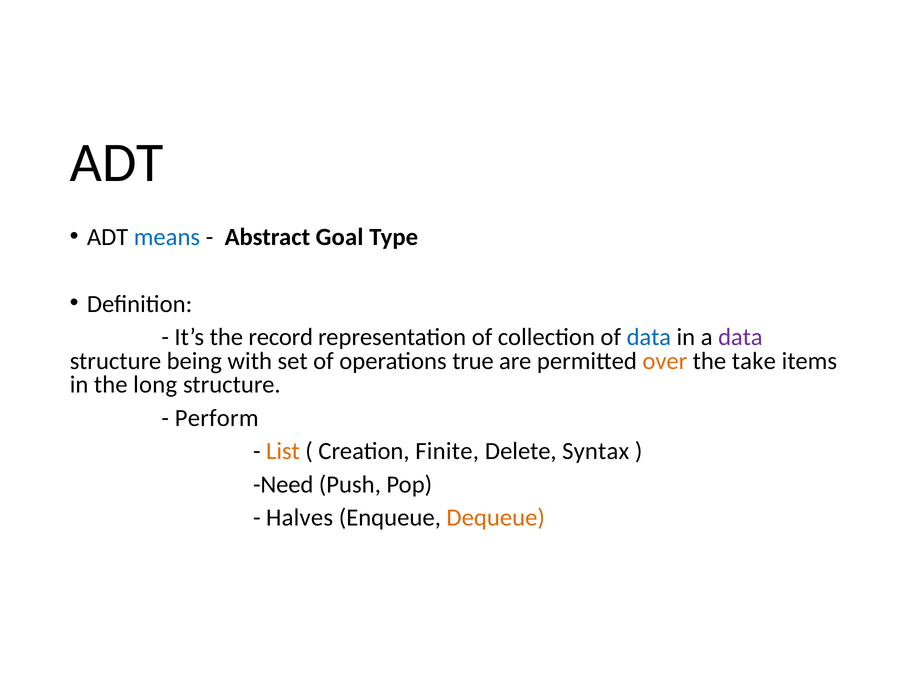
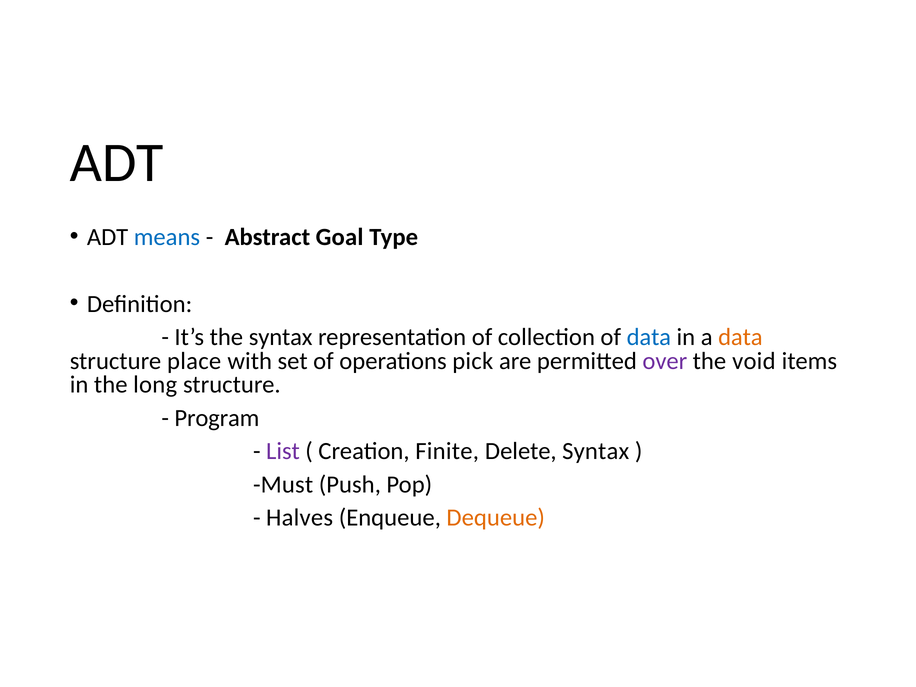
the record: record -> syntax (281, 337)
data colour: purple -> orange (740, 337)
being: being -> place (194, 361)
true: true -> pick (473, 361)
over colour: orange -> purple (665, 361)
take: take -> void (754, 361)
Perform: Perform -> Program (217, 418)
List colour: orange -> purple (283, 451)
Need: Need -> Must (283, 485)
